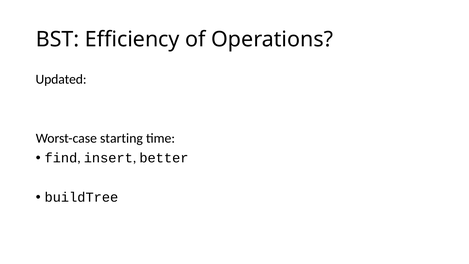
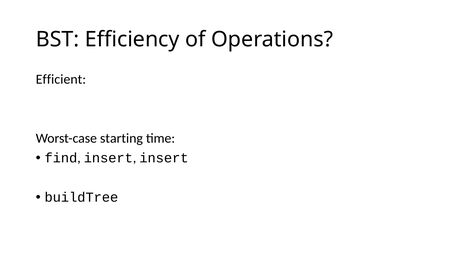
Updated: Updated -> Efficient (61, 79)
insert better: better -> insert (164, 158)
